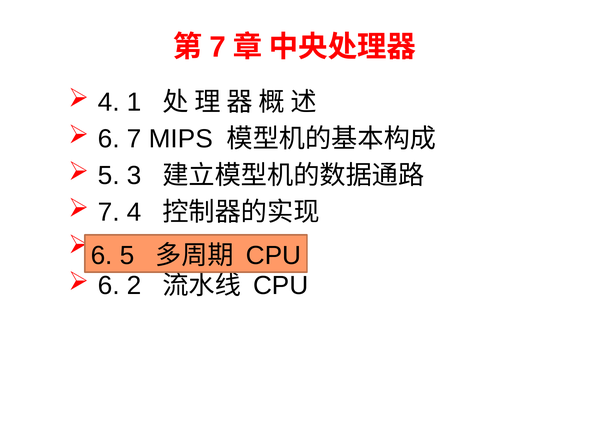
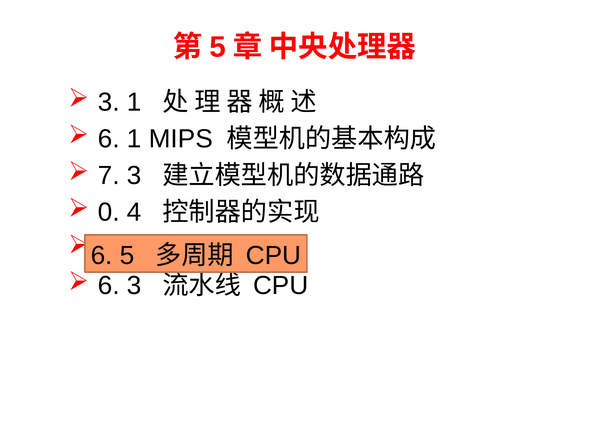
7: 7 -> 5 (218, 47)
4: 4 -> 3 (109, 102)
6 7: 7 -> 1 (134, 139)
5: 5 -> 7 (109, 176)
7: 7 -> 0 (109, 212)
6 2: 2 -> 3 (134, 286)
